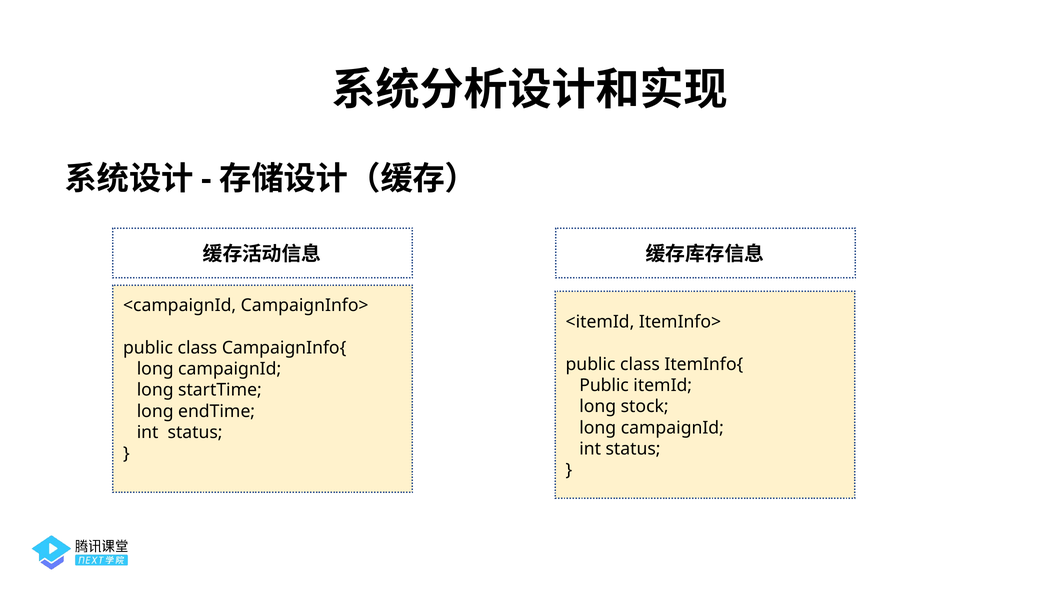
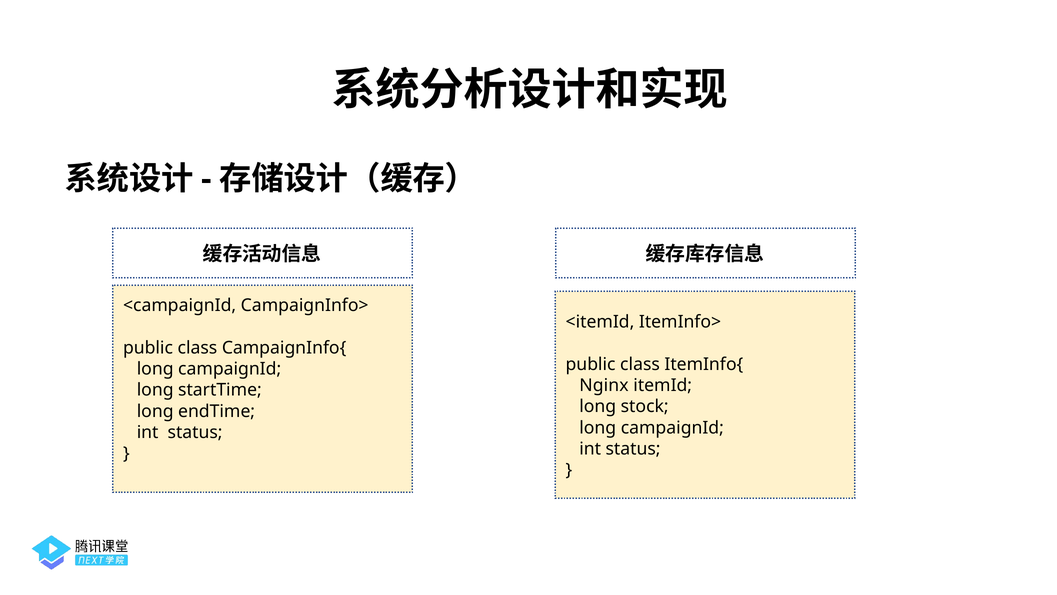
Public: Public -> Nginx (604, 385)
